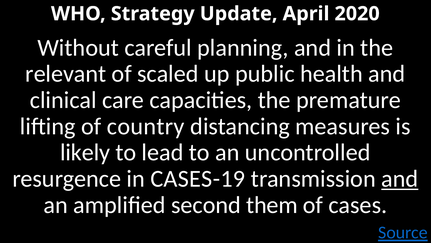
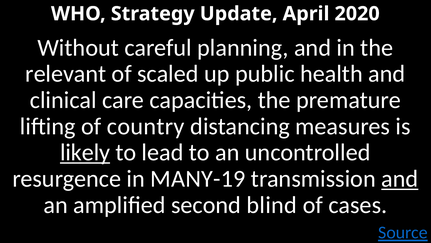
likely underline: none -> present (85, 152)
CASES-19: CASES-19 -> MANY-19 (198, 178)
them: them -> blind (272, 205)
